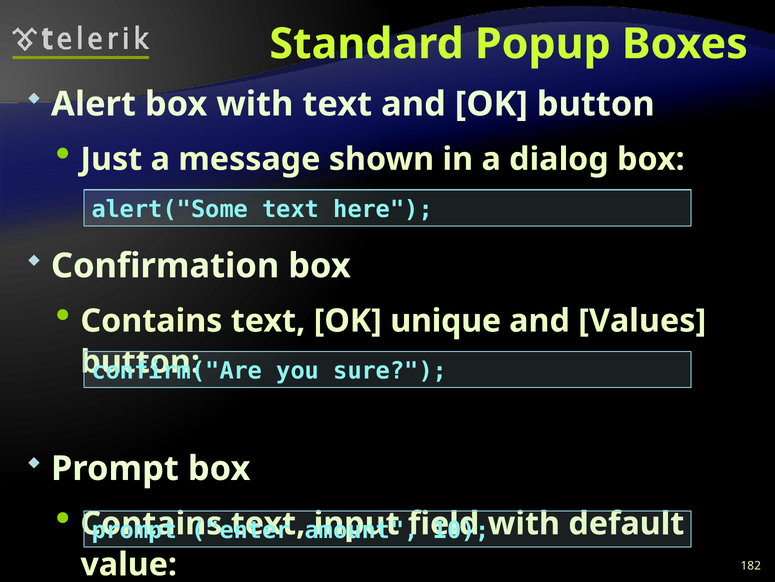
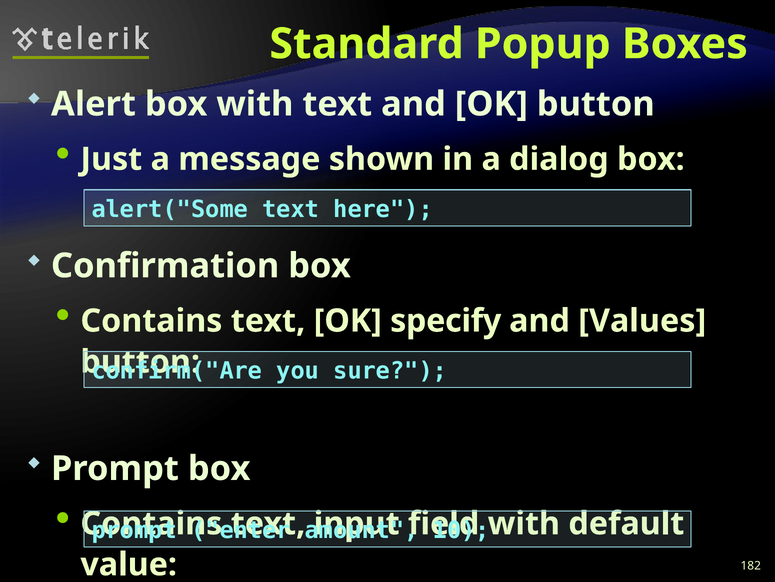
unique: unique -> specify (446, 321)
